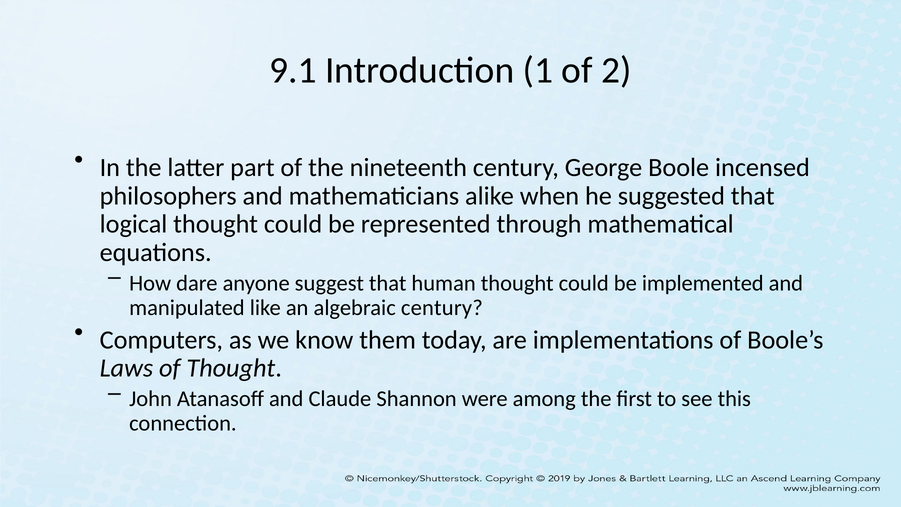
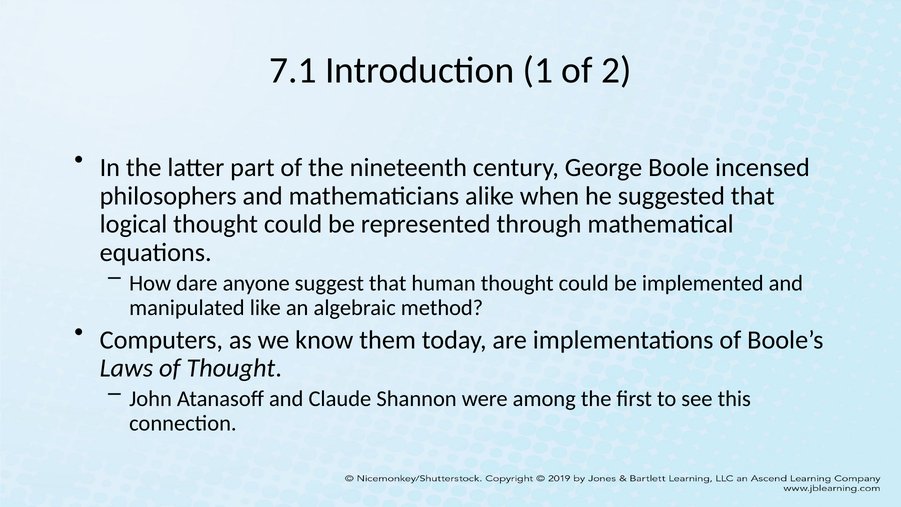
9.1: 9.1 -> 7.1 (293, 70)
algebraic century: century -> method (442, 307)
